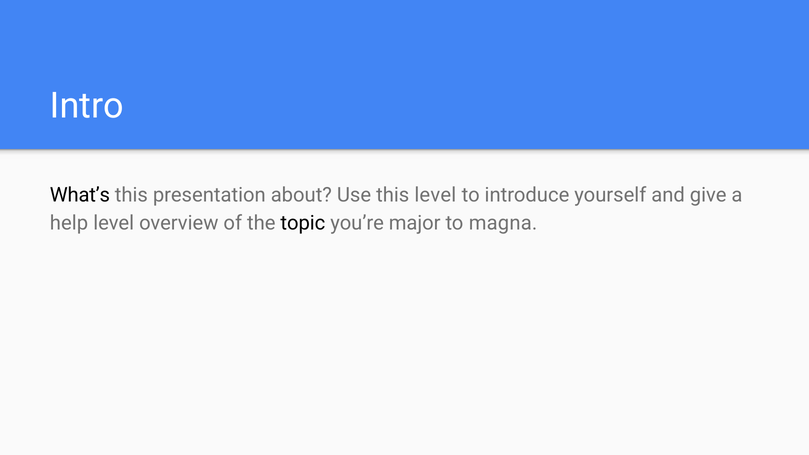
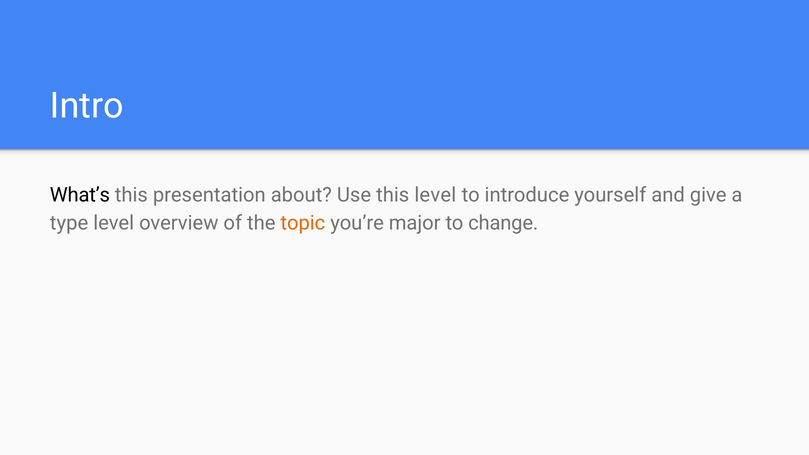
help: help -> type (69, 223)
topic colour: black -> orange (303, 223)
magna: magna -> change (503, 223)
